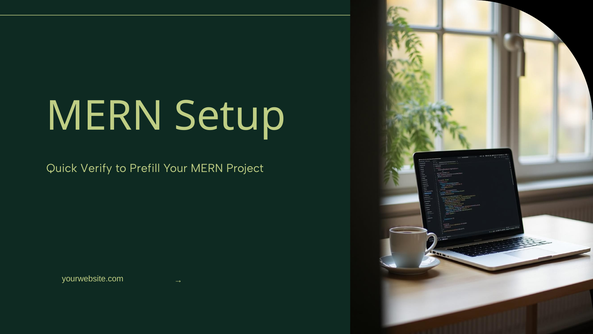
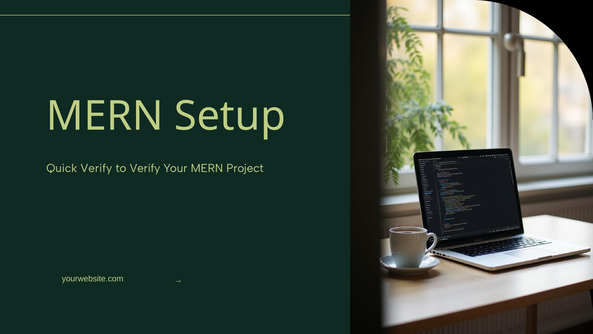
to Prefill: Prefill -> Verify (145, 168)
